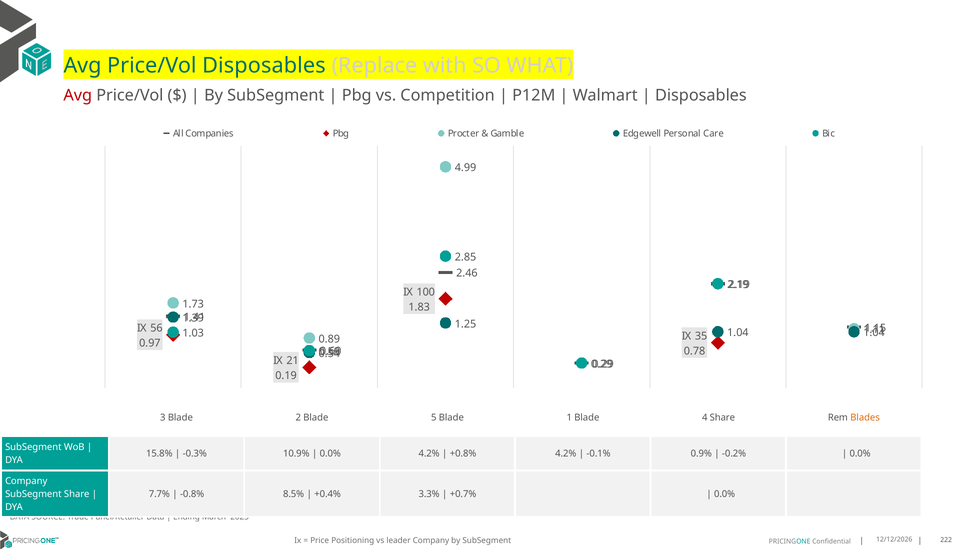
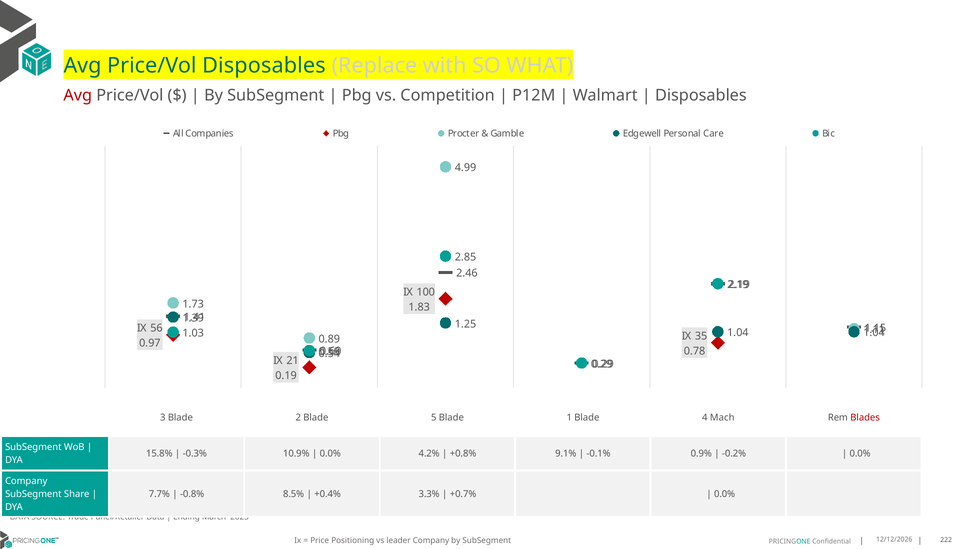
4 Share: Share -> Mach (722, 418)
Blades colour: orange -> red (865, 418)
+0.8% 4.2%: 4.2% -> 9.1% (566, 454)
